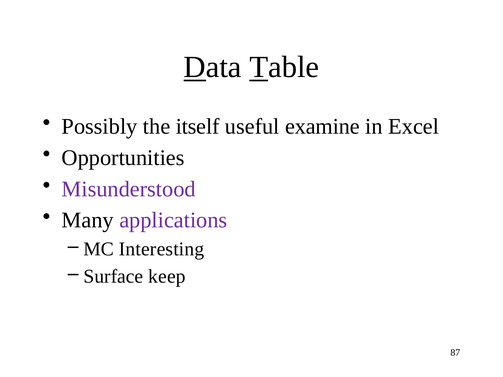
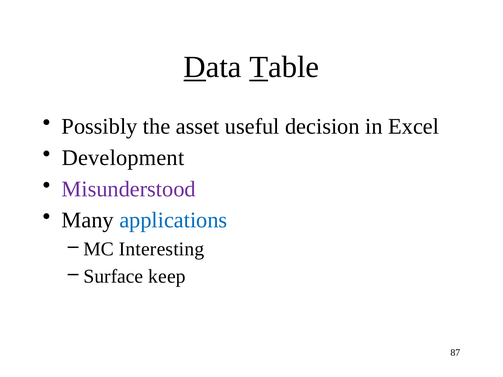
itself: itself -> asset (198, 126)
examine: examine -> decision (322, 126)
Opportunities: Opportunities -> Development (123, 158)
applications colour: purple -> blue (173, 220)
